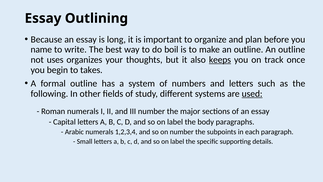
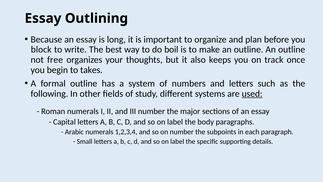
name: name -> block (41, 49)
uses: uses -> free (55, 60)
keeps underline: present -> none (220, 60)
